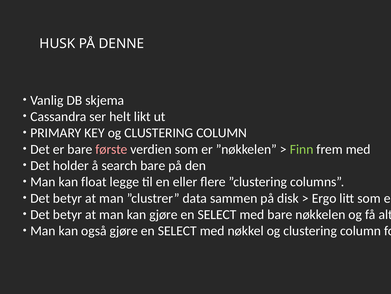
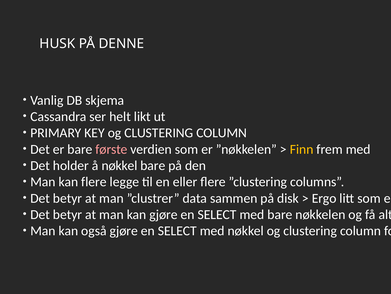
Finn colour: light green -> yellow (302, 149)
å search: search -> nøkkel (119, 165)
kan float: float -> flere (94, 182)
